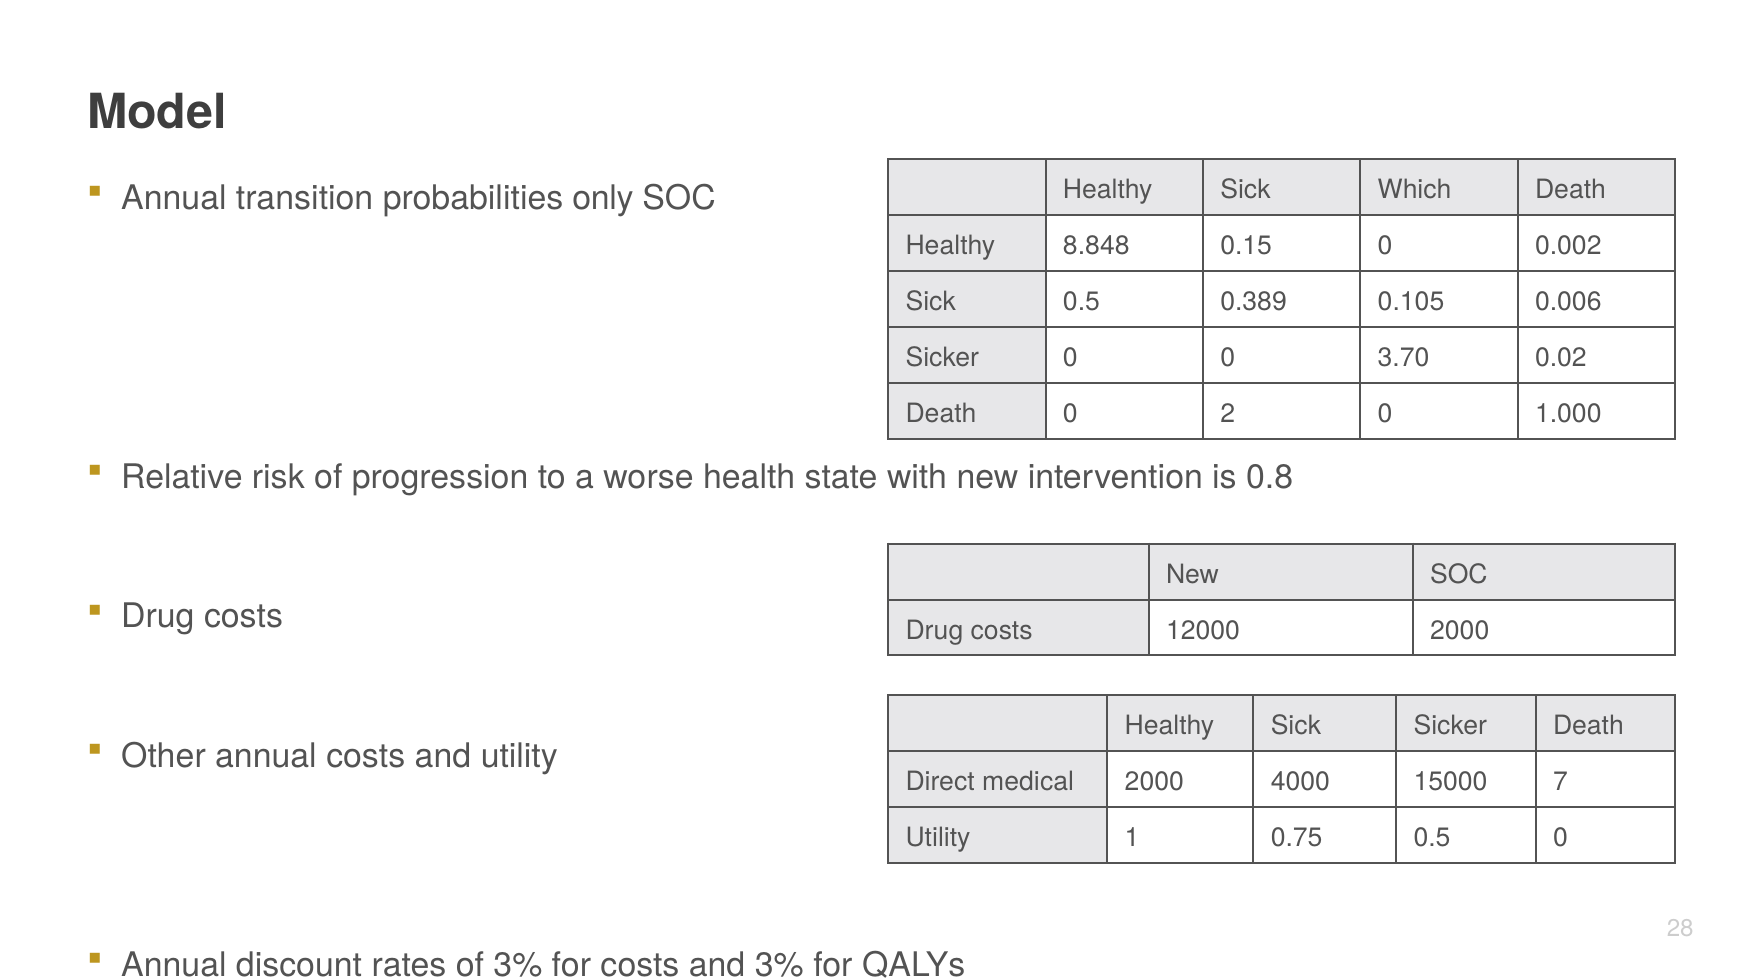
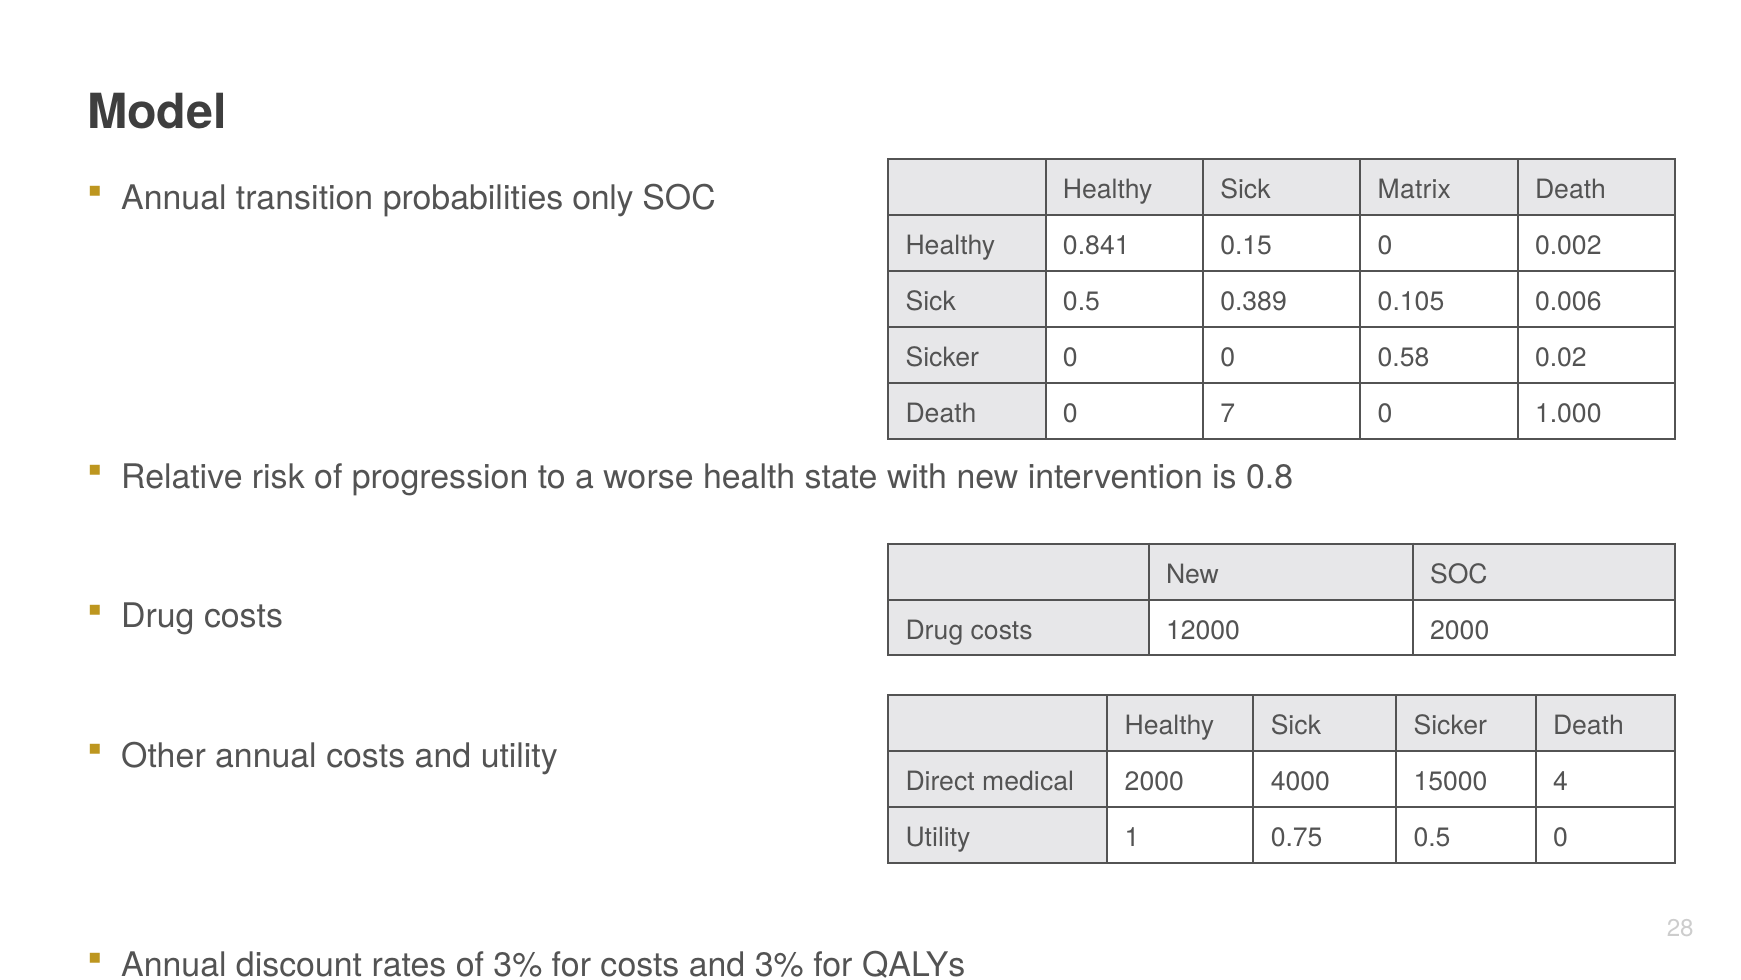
Which: Which -> Matrix (1414, 190)
8.848: 8.848 -> 0.841 (1096, 246)
3.70: 3.70 -> 0.58 (1404, 357)
2: 2 -> 7 (1228, 413)
7: 7 -> 4 (1560, 781)
